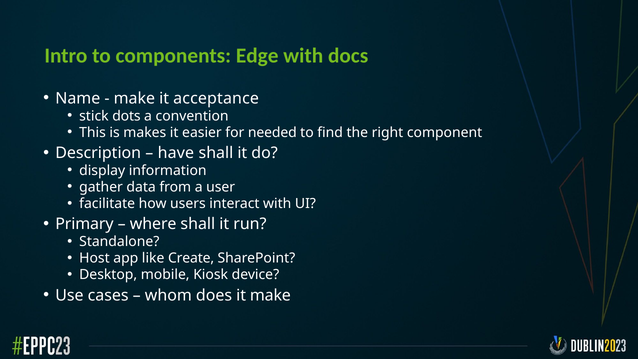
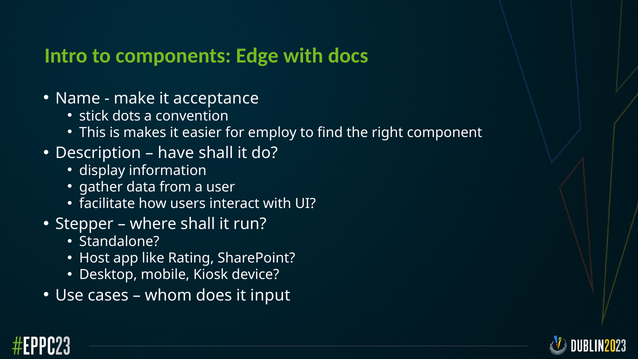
needed: needed -> employ (272, 133)
Primary: Primary -> Stepper (84, 224)
Create: Create -> Rating (191, 258)
it make: make -> input (270, 295)
